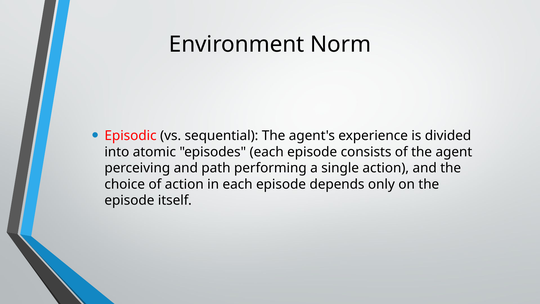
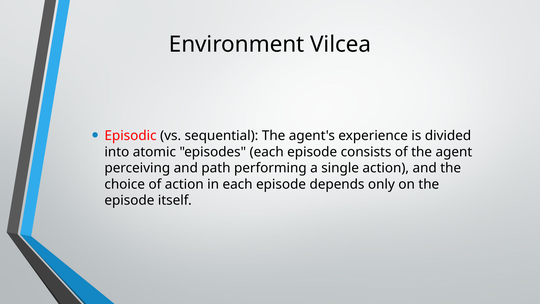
Norm: Norm -> Vilcea (341, 44)
